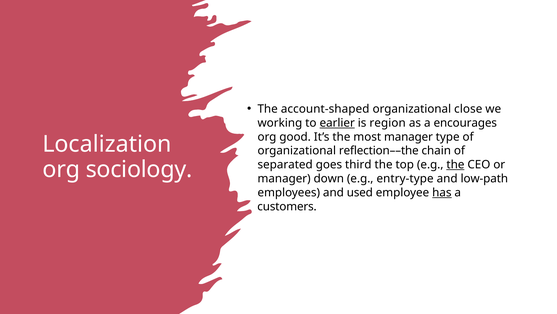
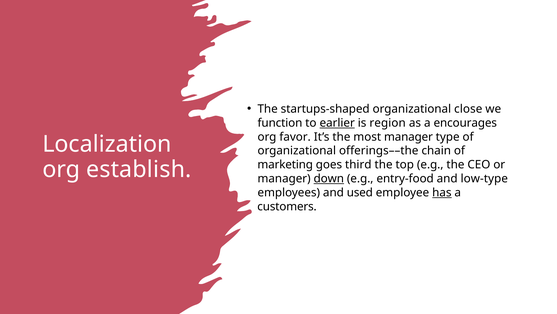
account-shaped: account-shaped -> startups-shaped (325, 109)
working: working -> function (280, 123)
good: good -> favor (295, 137)
reflection––the: reflection––the -> offerings––the (379, 150)
separated: separated -> marketing (285, 164)
the underline: present -> none (455, 164)
sociology: sociology -> establish (139, 169)
down underline: none -> present (329, 178)
entry-type: entry-type -> entry-food (405, 178)
low-path: low-path -> low-type (484, 178)
